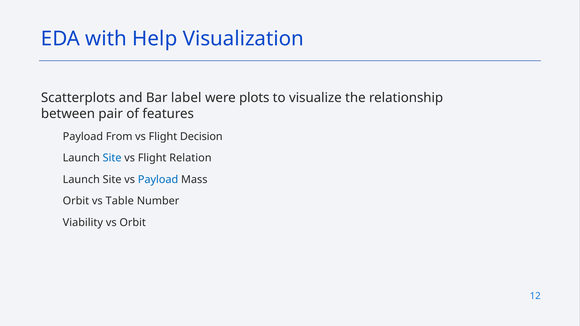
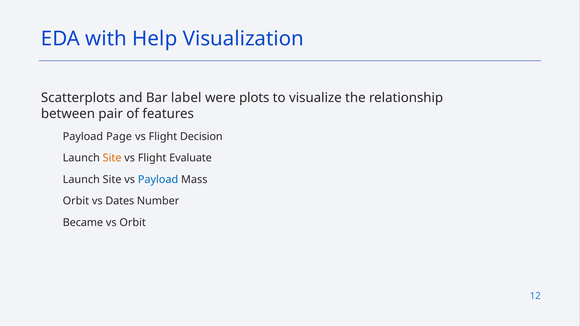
From: From -> Page (119, 137)
Site colour: blue -> orange (112, 158)
Relation: Relation -> Evaluate (191, 158)
Table: Table -> Dates (120, 201)
Viability: Viability -> Became (83, 223)
